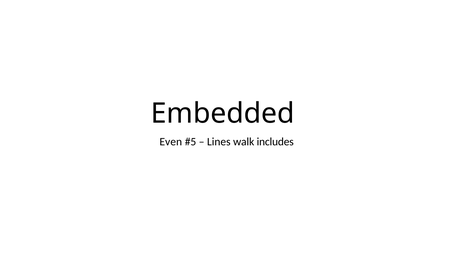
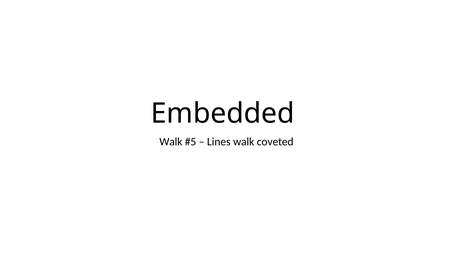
Even: Even -> Walk (171, 142)
includes: includes -> coveted (275, 142)
